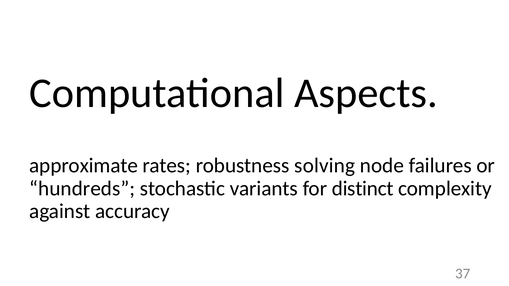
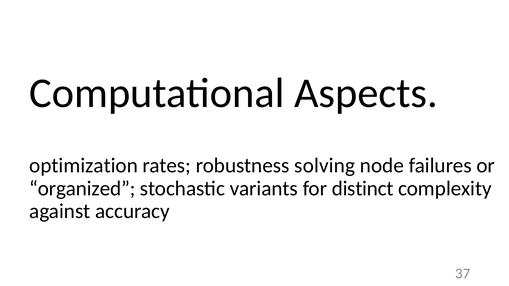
approximate: approximate -> optimization (84, 166)
hundreds: hundreds -> organized (82, 189)
